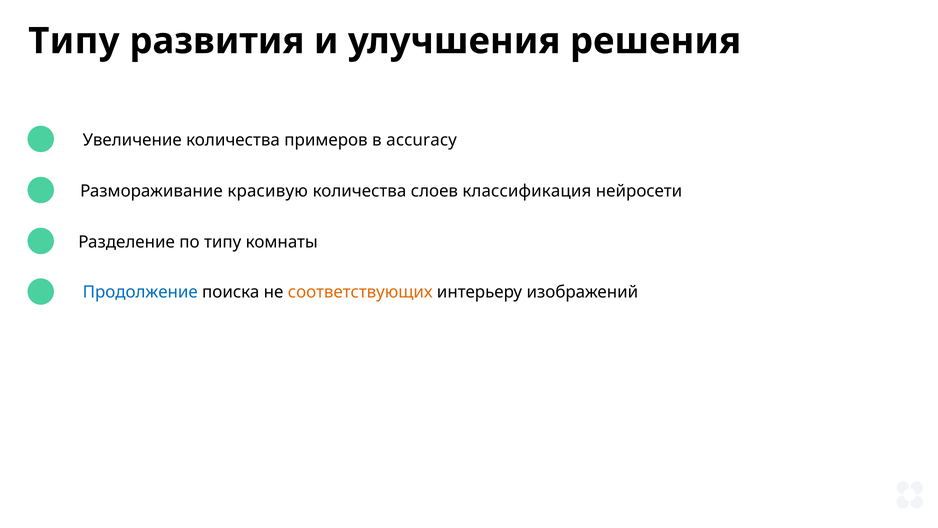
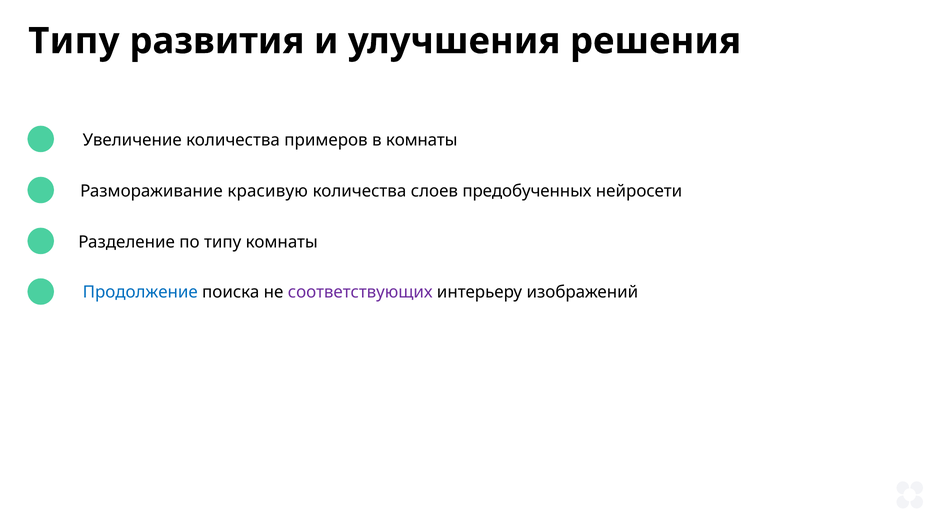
в accuracy: accuracy -> комнаты (422, 140)
классификация: классификация -> предобученных (527, 191)
соответствующих colour: orange -> purple (360, 292)
